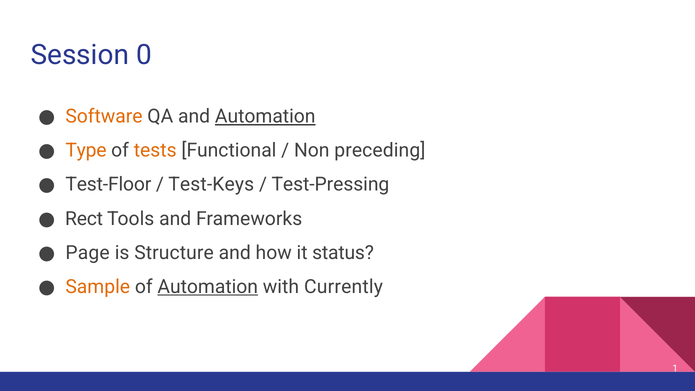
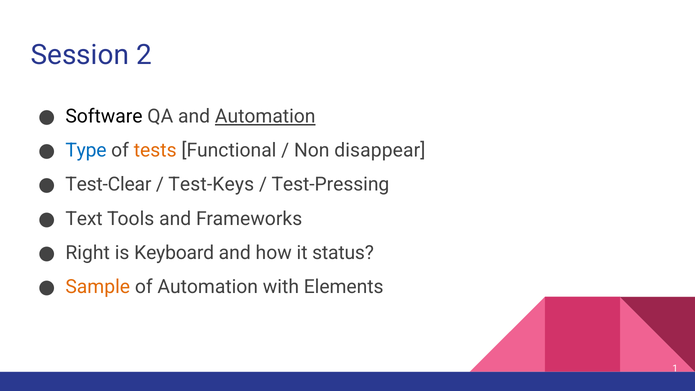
0: 0 -> 2 (144, 55)
Software colour: orange -> black (104, 116)
Type colour: orange -> blue (86, 150)
preceding: preceding -> disappear (380, 150)
Test-Floor: Test-Floor -> Test-Clear (108, 185)
Rect: Rect -> Text (84, 219)
Page: Page -> Right (88, 253)
Structure: Structure -> Keyboard (174, 253)
Automation underline: present -> none (208, 287)
Currently: Currently -> Elements (344, 287)
